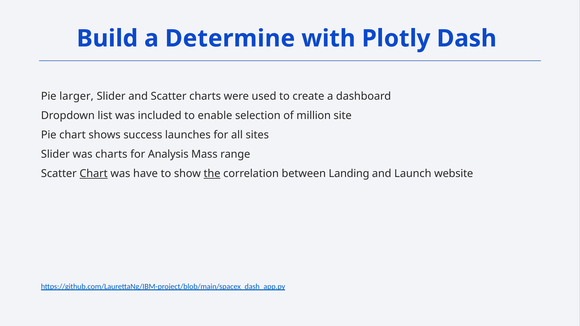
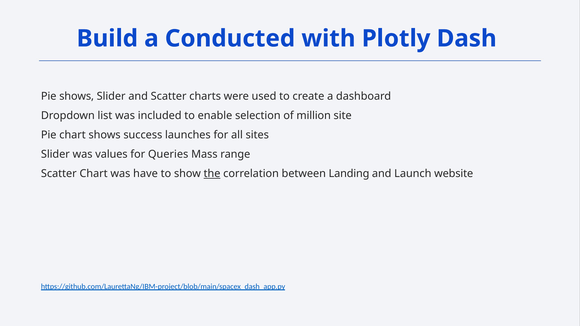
Determine: Determine -> Conducted (230, 39)
Pie larger: larger -> shows (77, 96)
was charts: charts -> values (111, 154)
Analysis: Analysis -> Queries (168, 154)
Chart underline: present -> none (94, 174)
